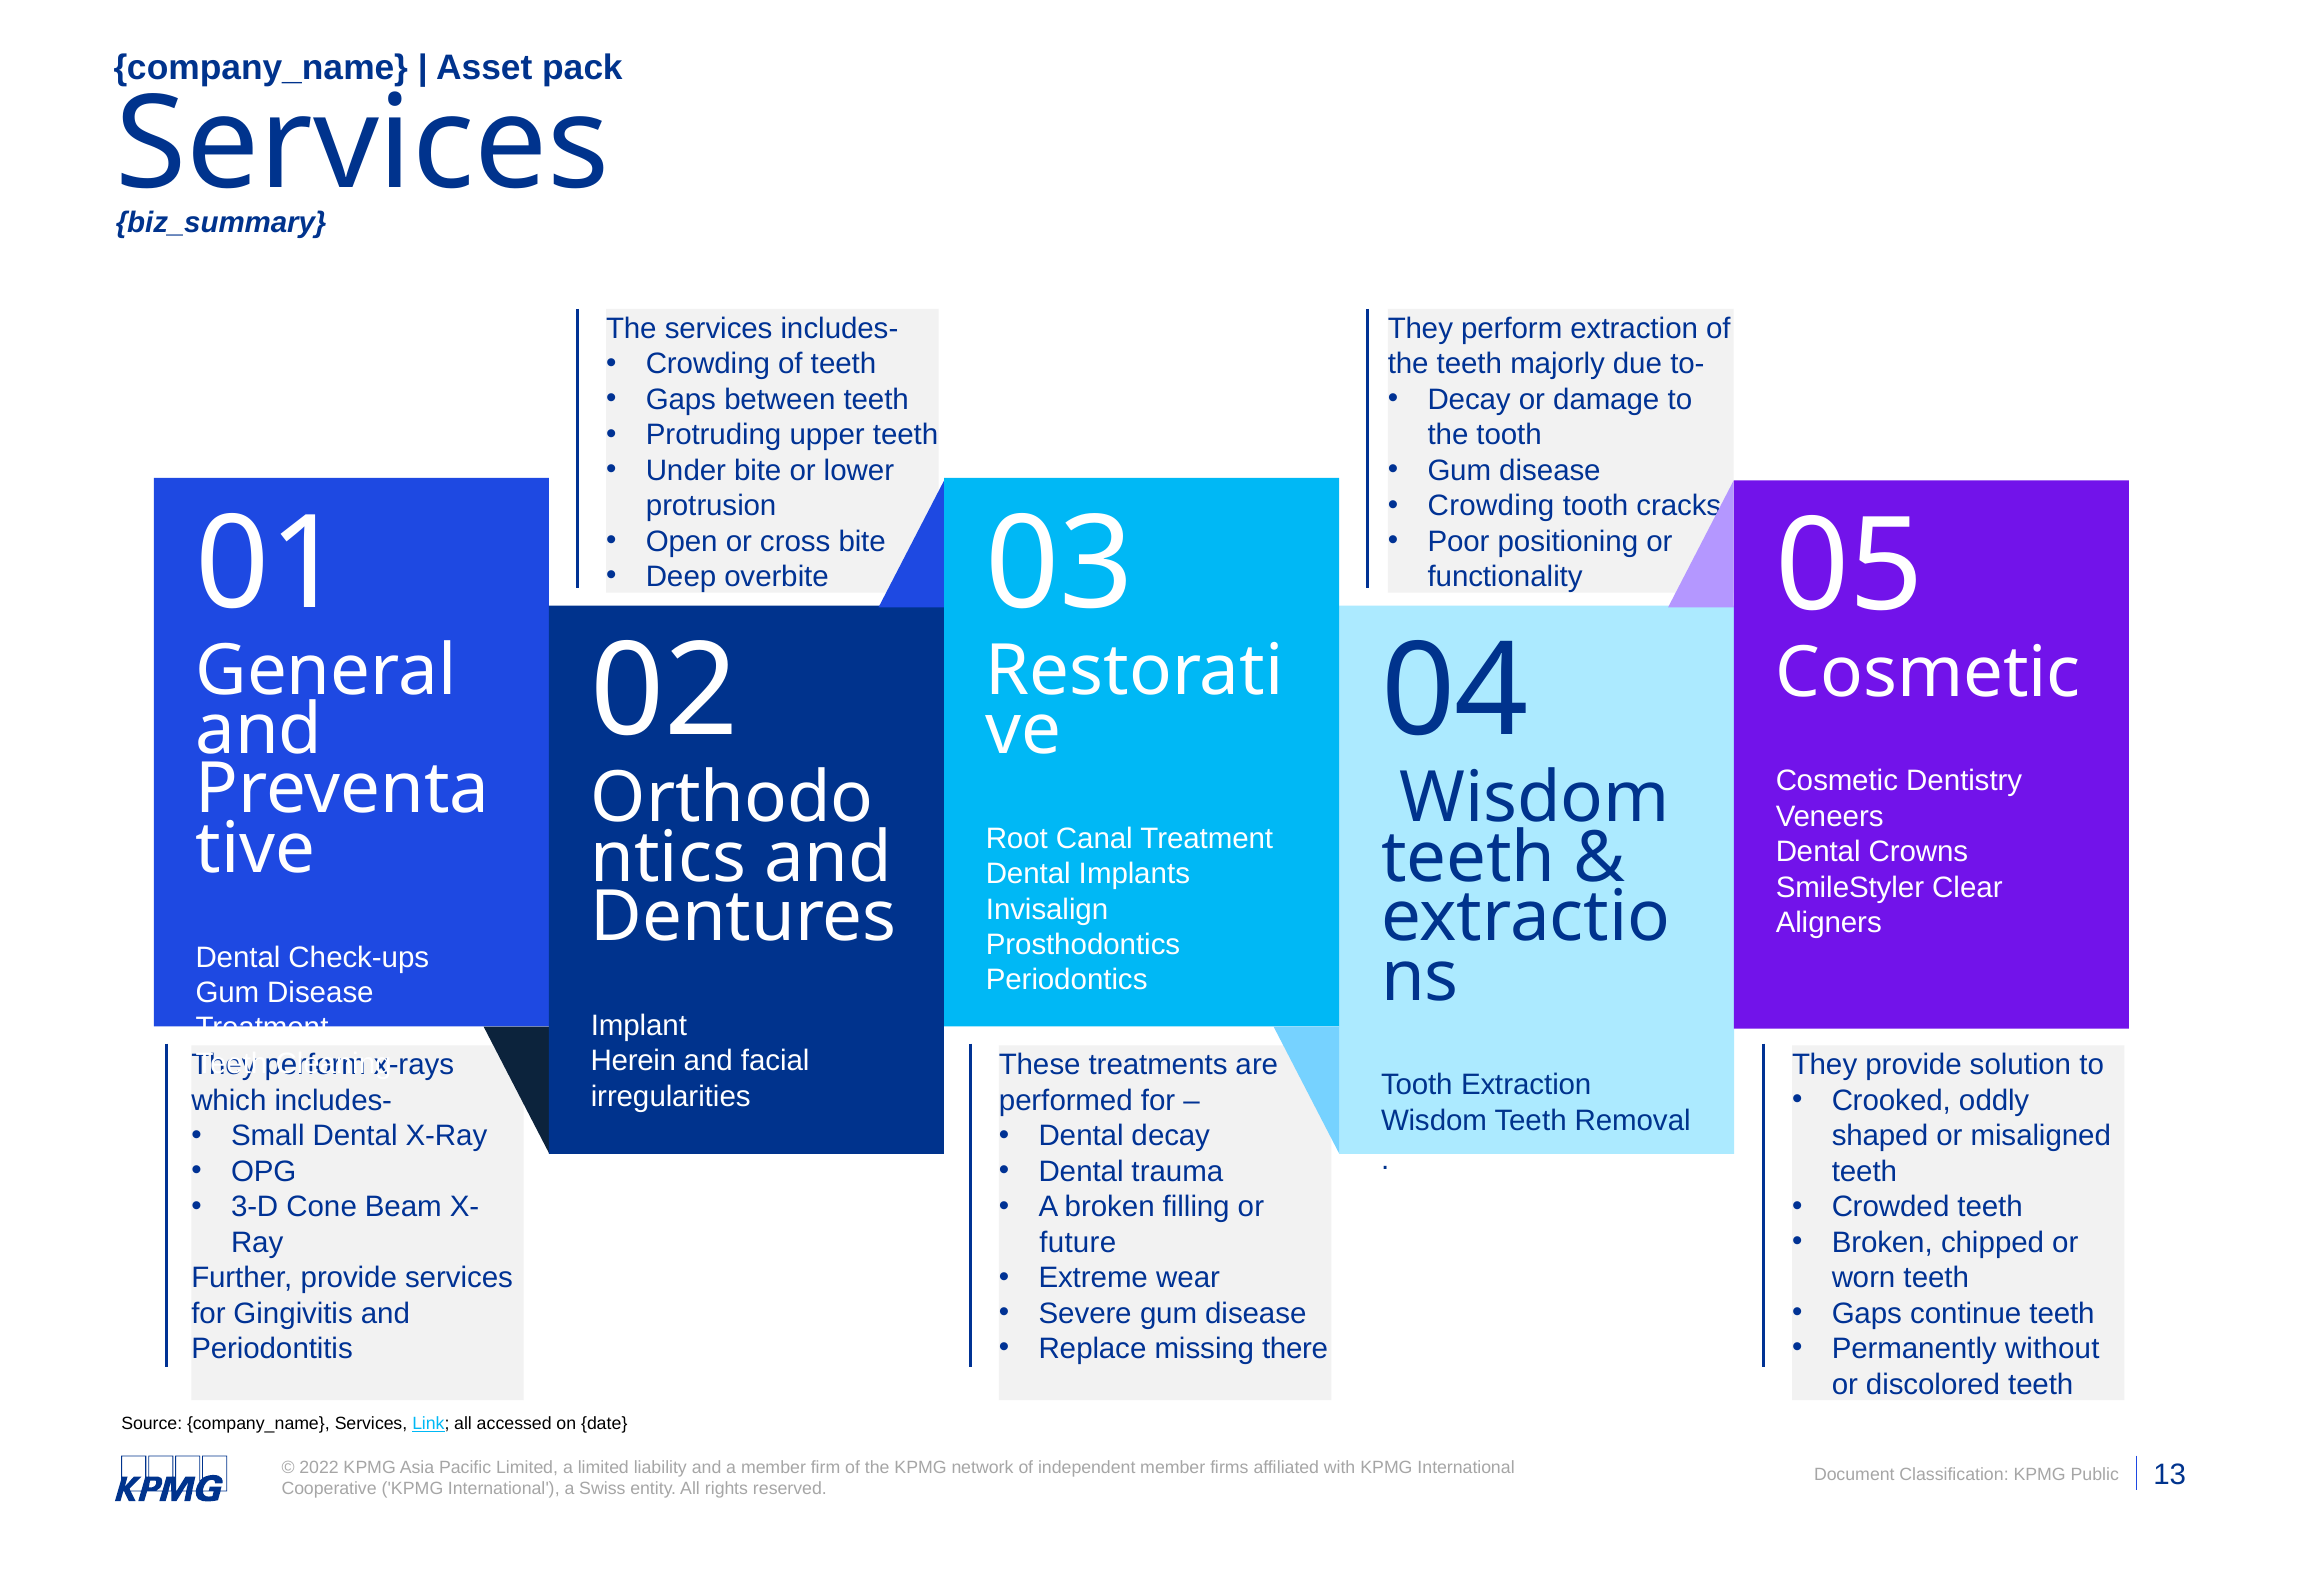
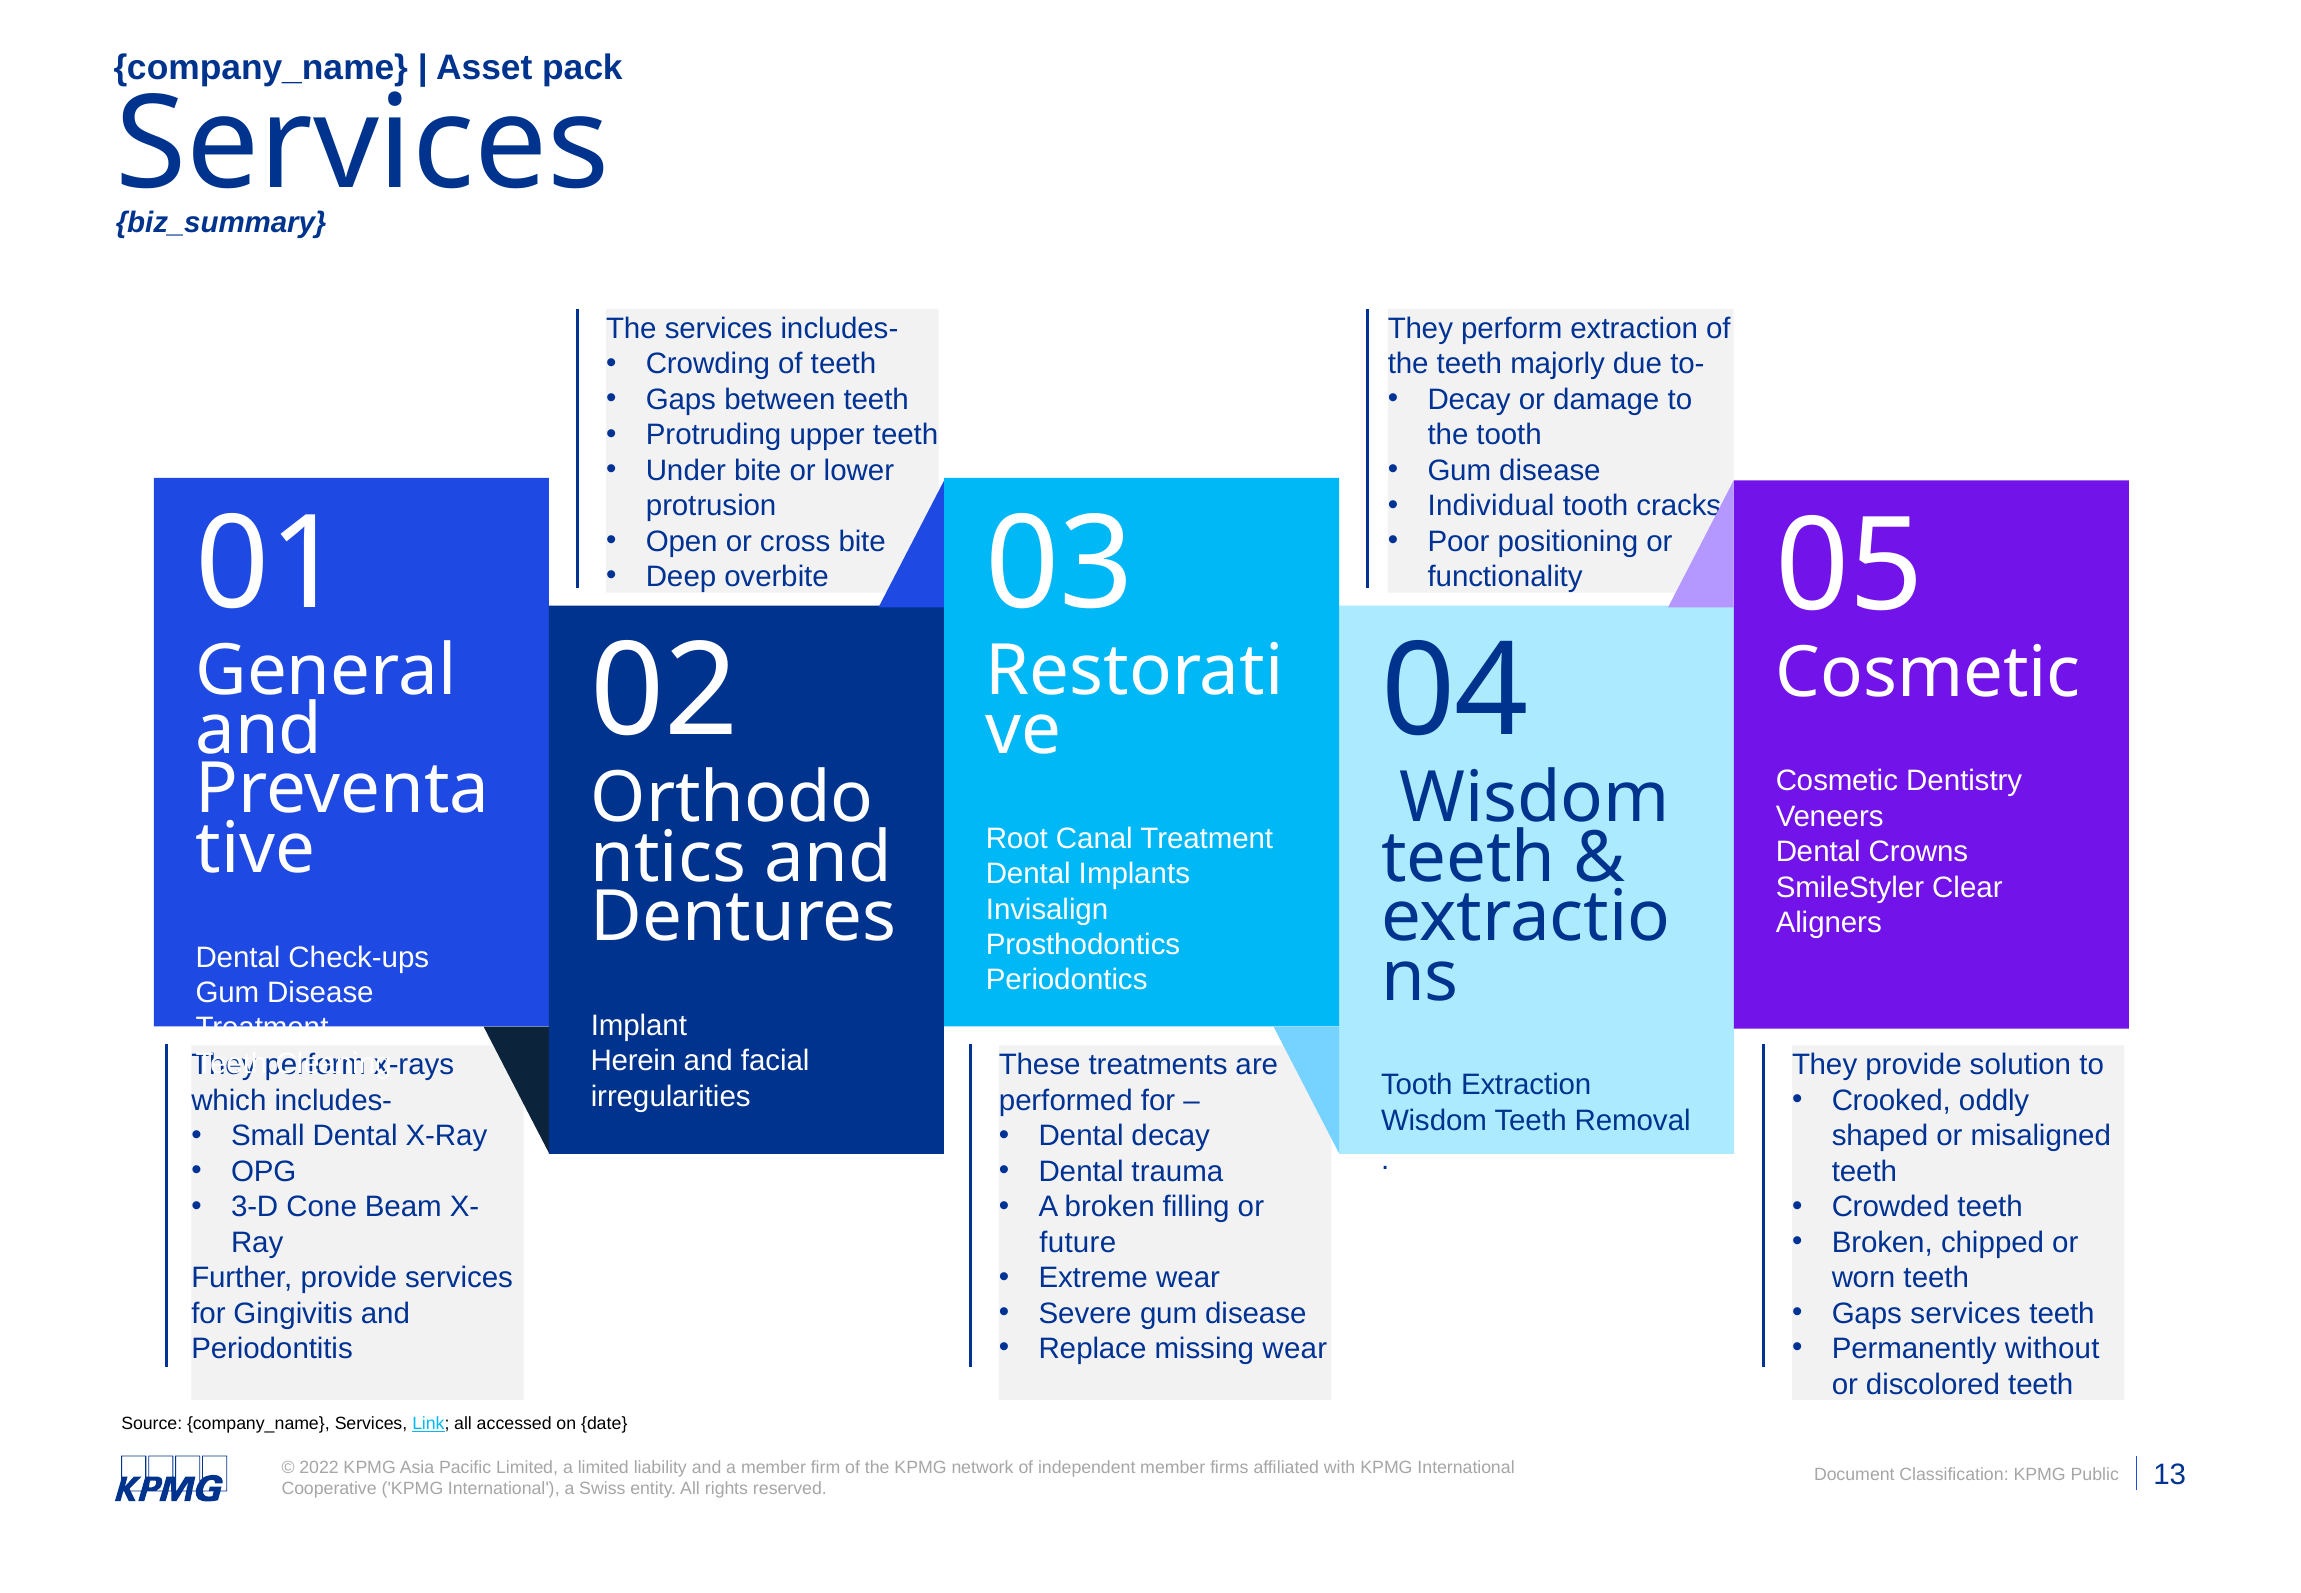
Crowding: Crowding -> Individual (1491, 506)
Gaps continue: continue -> services (1966, 1313)
missing there: there -> wear (1295, 1349)
